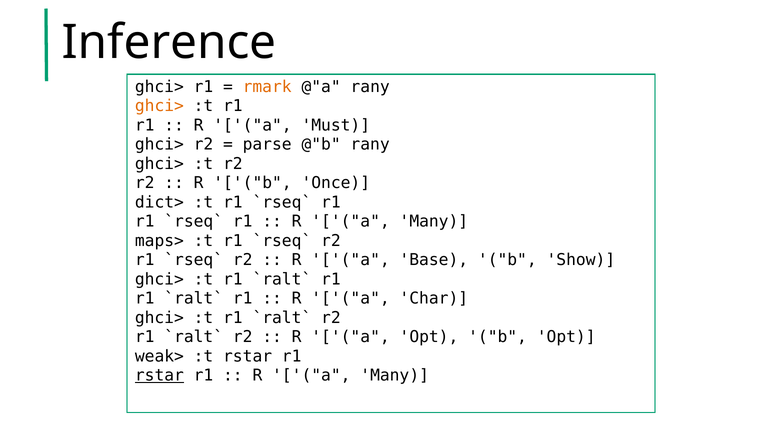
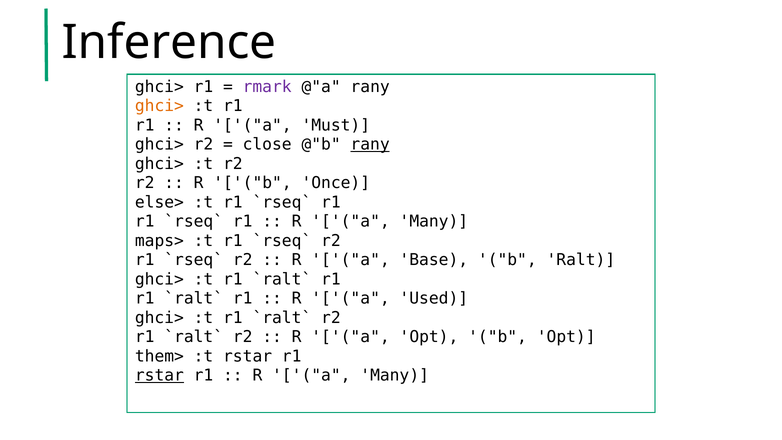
rmark colour: orange -> purple (267, 87)
parse: parse -> close (267, 145)
rany underline: none -> present (370, 145)
dict>: dict> -> else> (159, 202)
Show: Show -> Ralt (581, 260)
Char: Char -> Used (434, 298)
weak>: weak> -> them> (159, 356)
